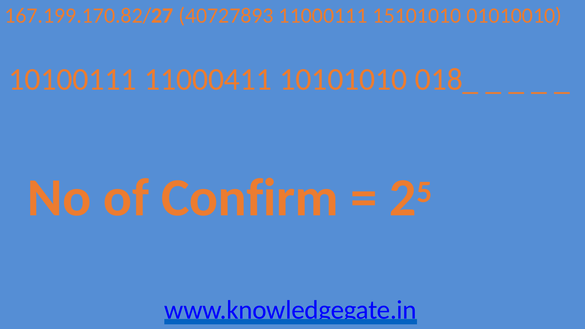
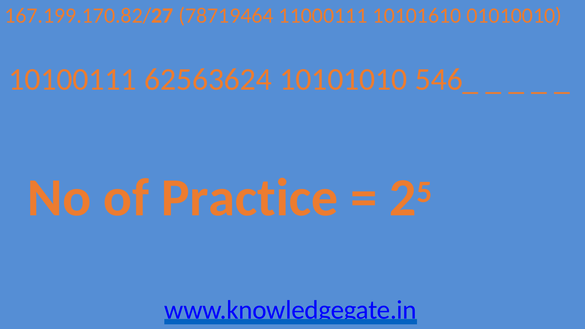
40727893: 40727893 -> 78719464 (226, 15)
15101010: 15101010 -> 10101610 (417, 15)
11000411: 11000411 -> 62563624 (208, 80)
018_: 018_ -> 546_ (447, 80)
Confirm: Confirm -> Practice (250, 198)
